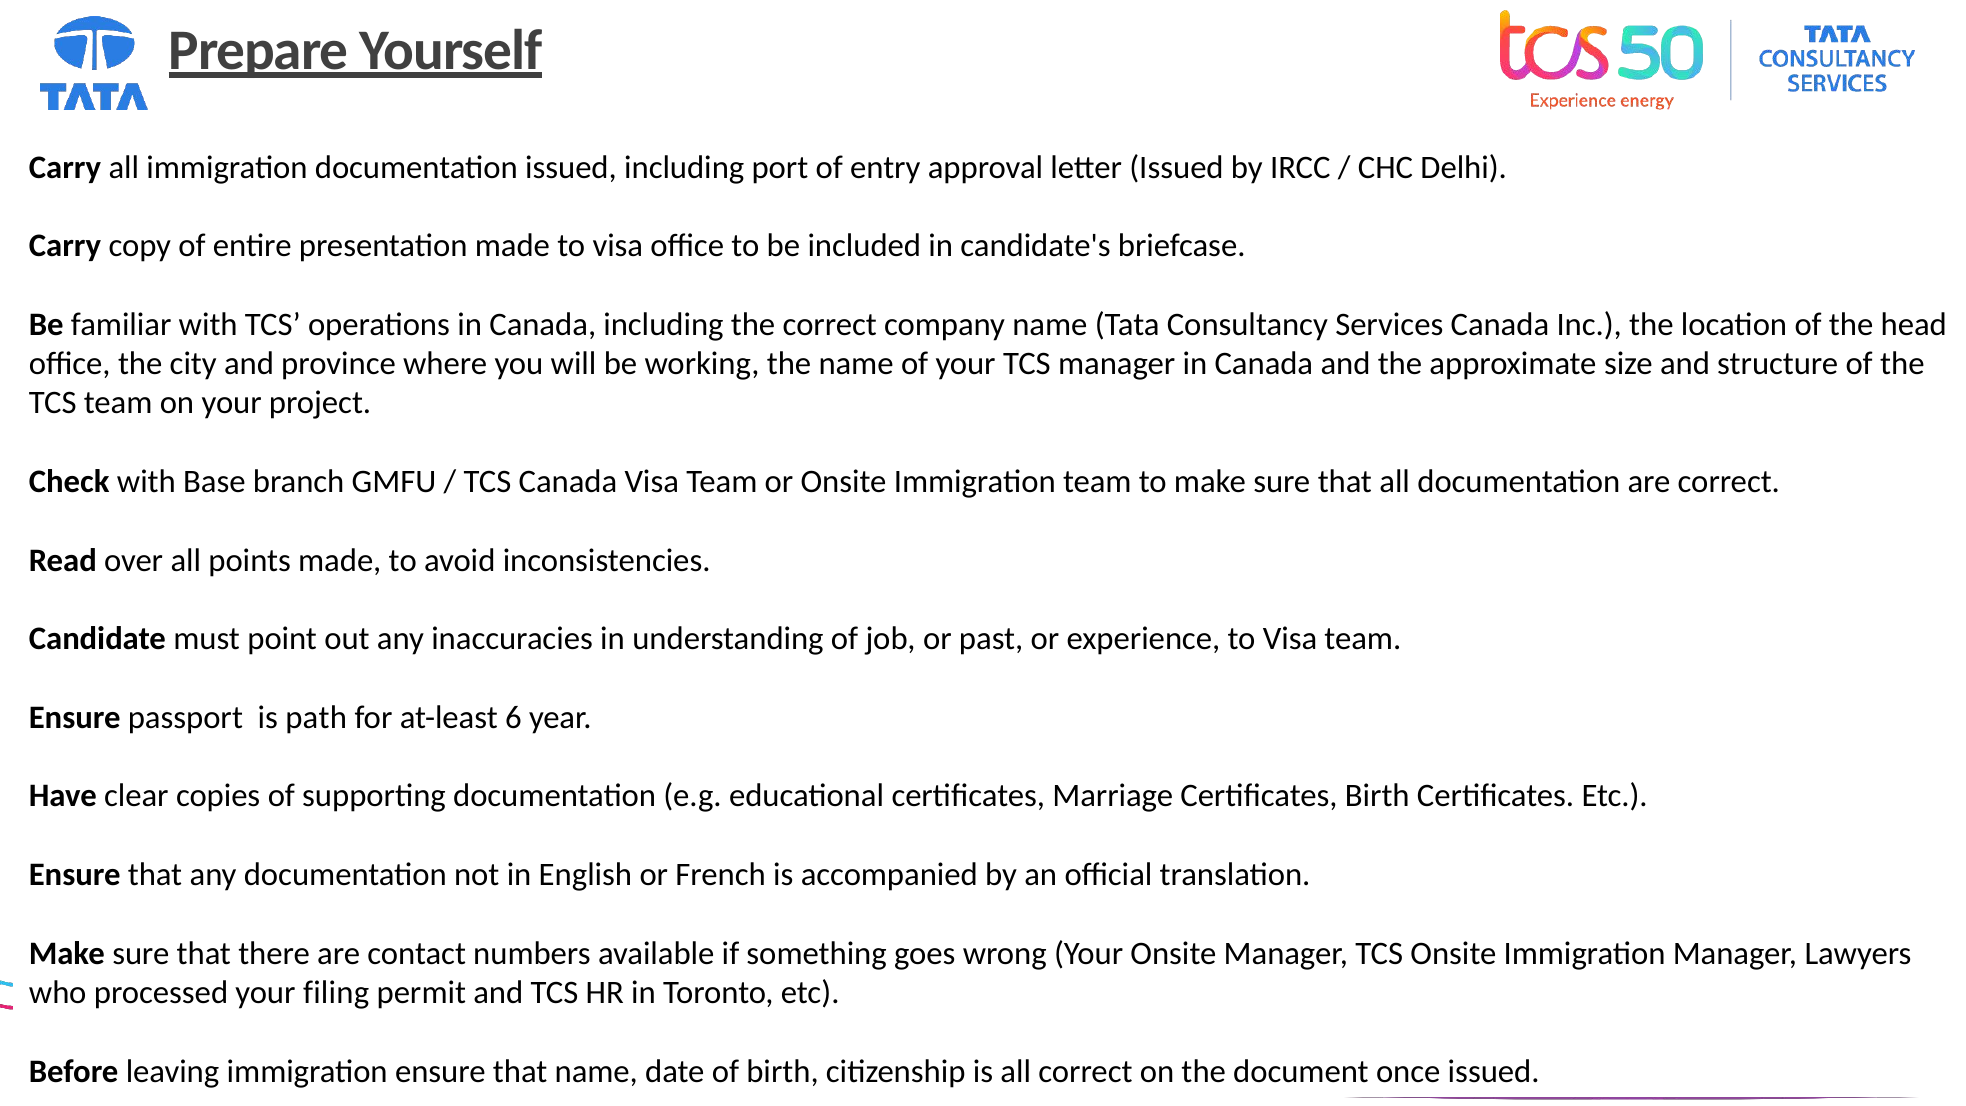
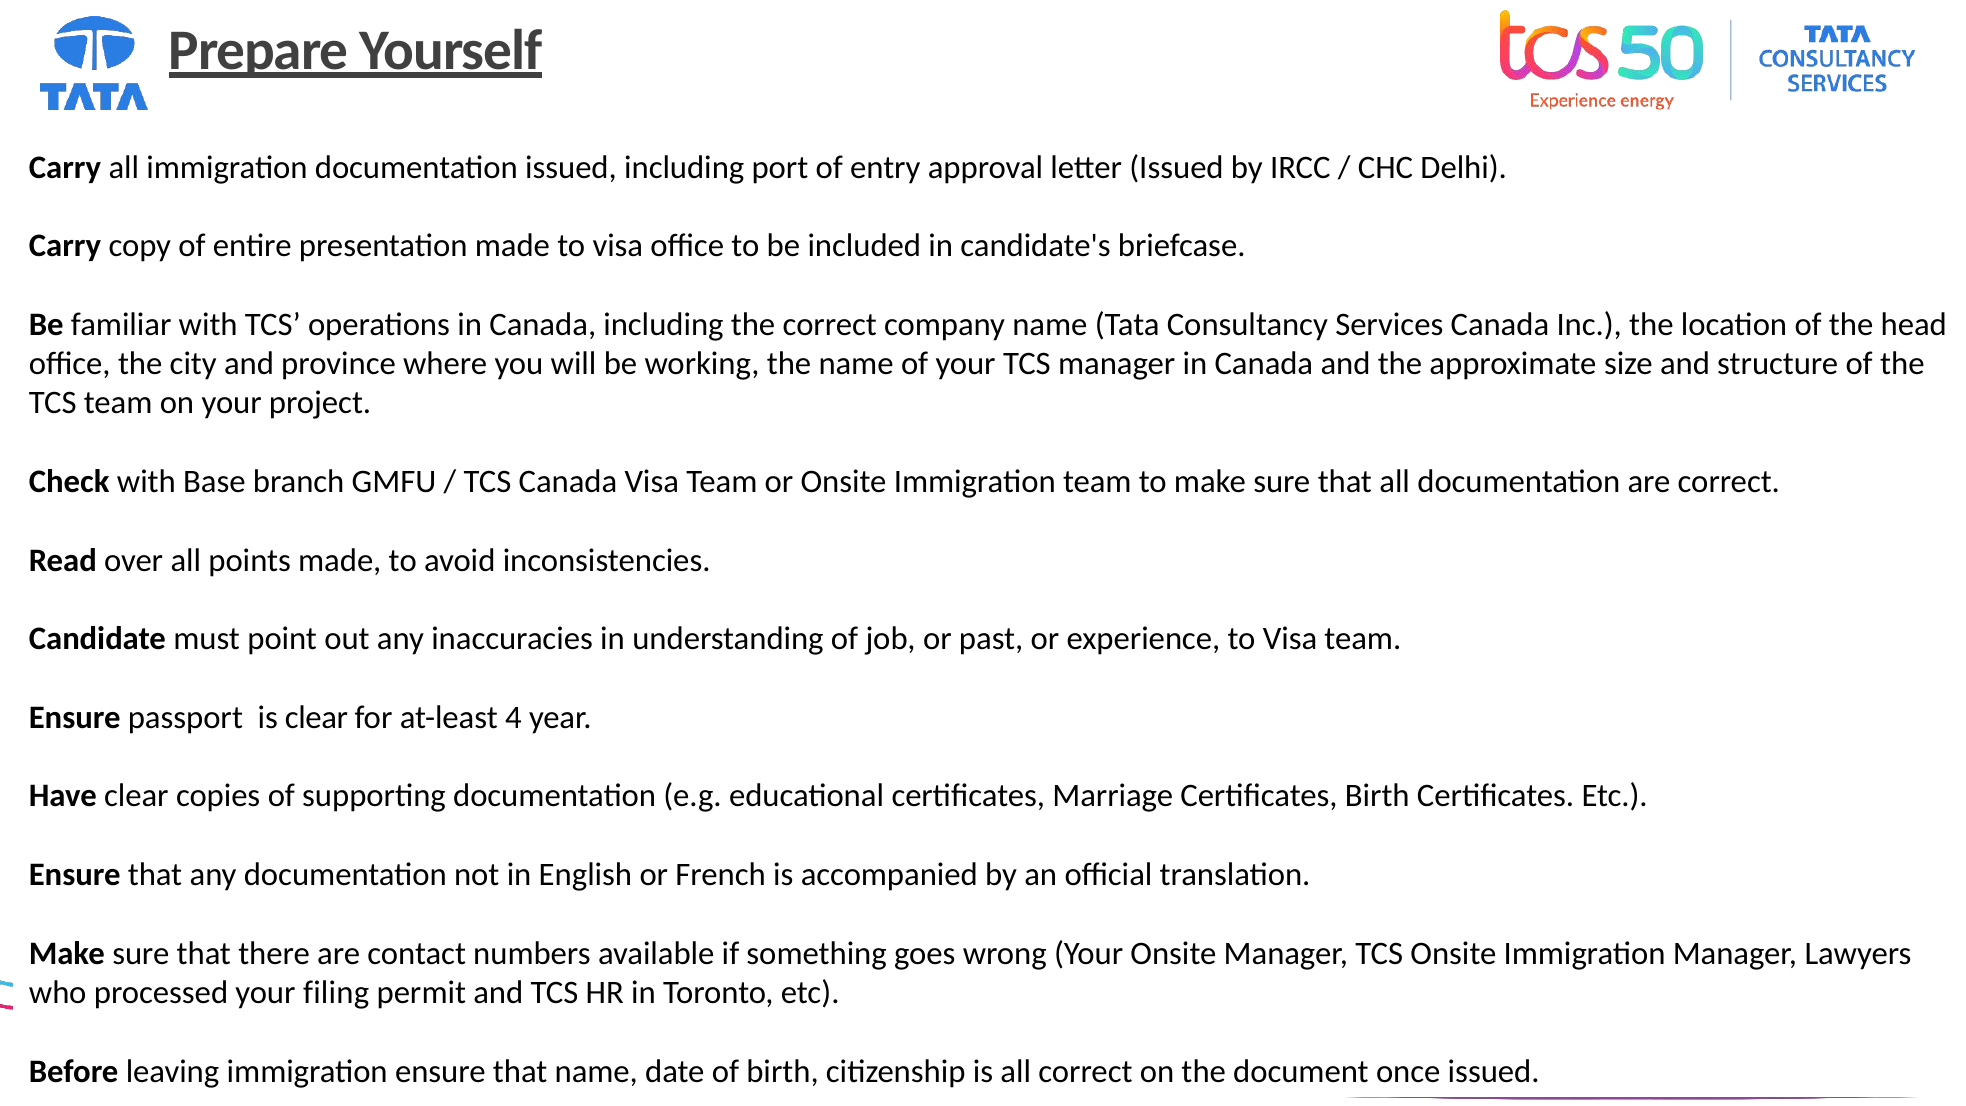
is path: path -> clear (316, 717)
6: 6 -> 4 (513, 717)
